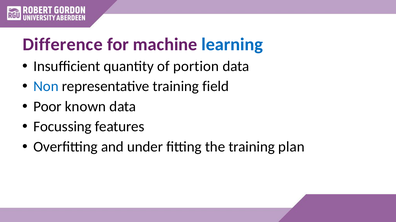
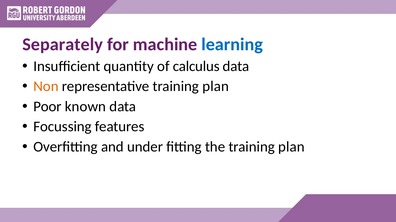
Difference: Difference -> Separately (63, 44)
portion: portion -> calculus (196, 66)
Non colour: blue -> orange (46, 87)
representative training field: field -> plan (216, 87)
